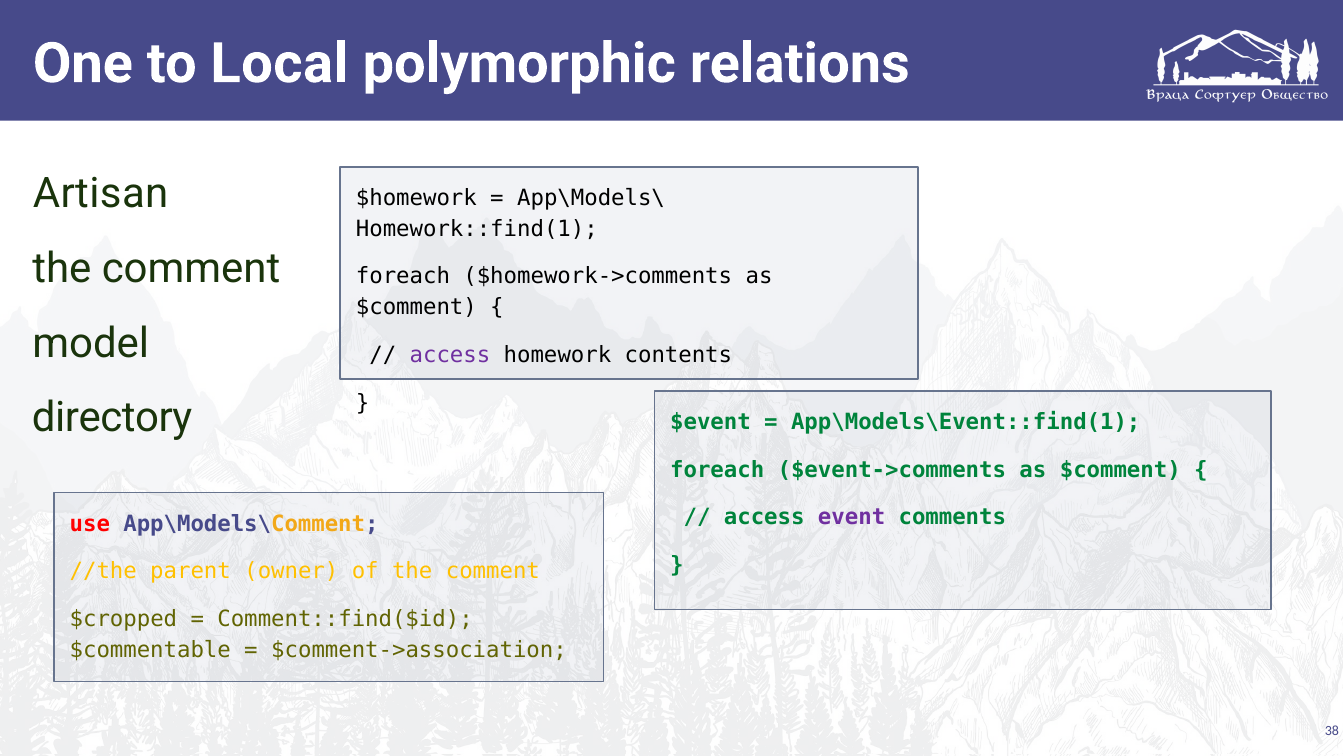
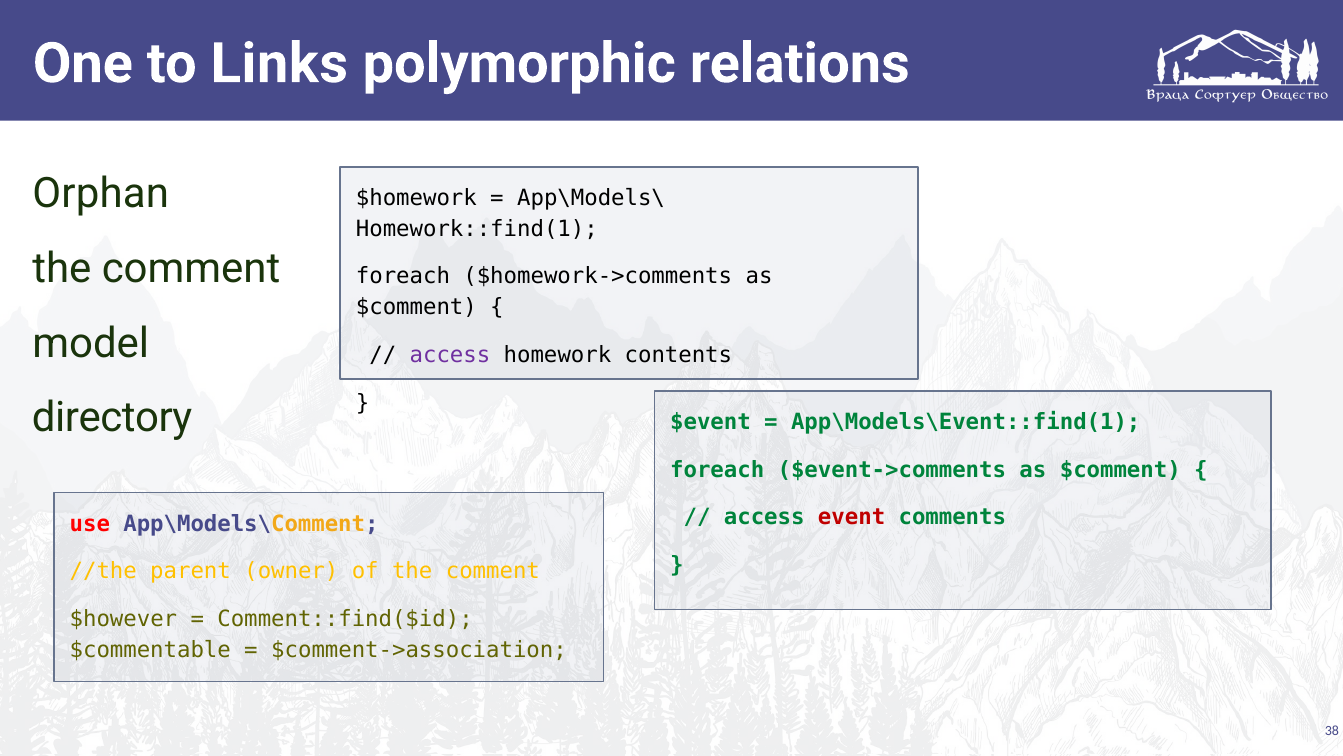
Local: Local -> Links (279, 64)
Artisan: Artisan -> Orphan (101, 194)
event colour: purple -> red (852, 517)
$cropped: $cropped -> $however (123, 619)
